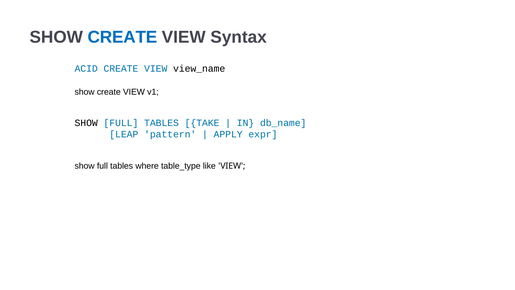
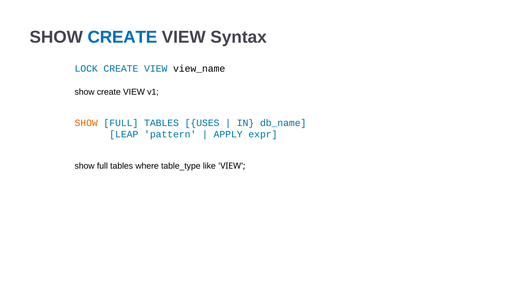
ACID: ACID -> LOCK (86, 69)
SHOW colour: black -> orange (86, 123)
TAKE: TAKE -> USES (202, 123)
